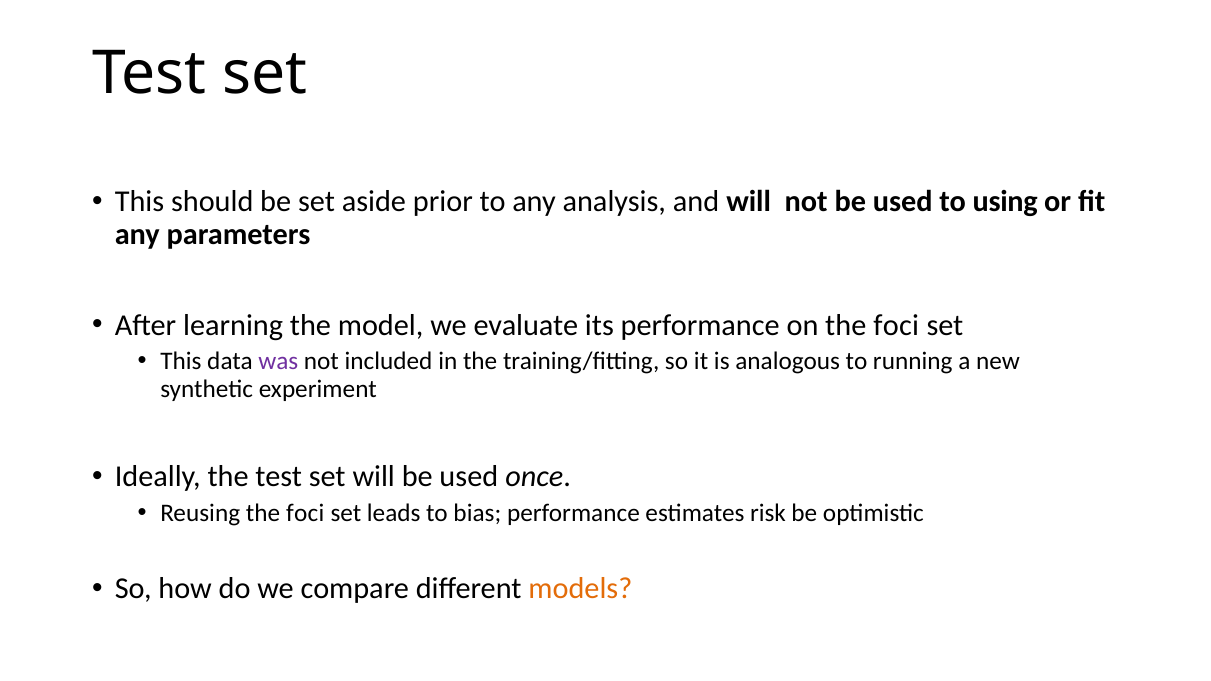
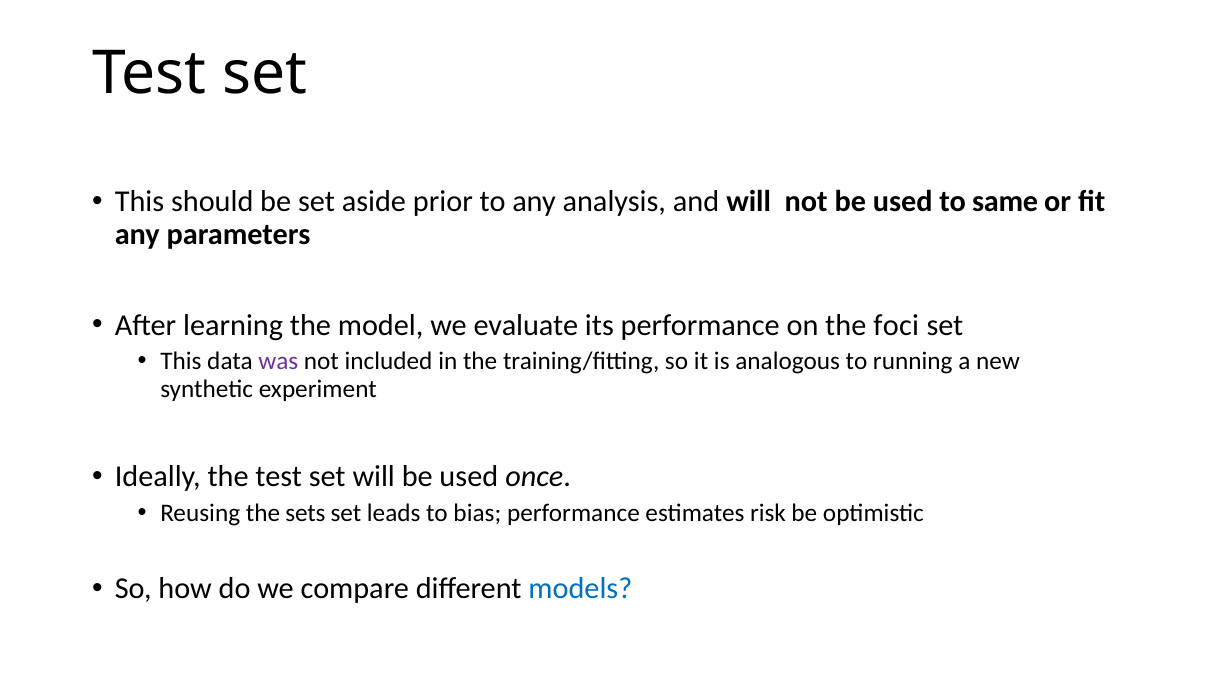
using: using -> same (1005, 202)
Reusing the foci: foci -> sets (305, 513)
models colour: orange -> blue (580, 589)
